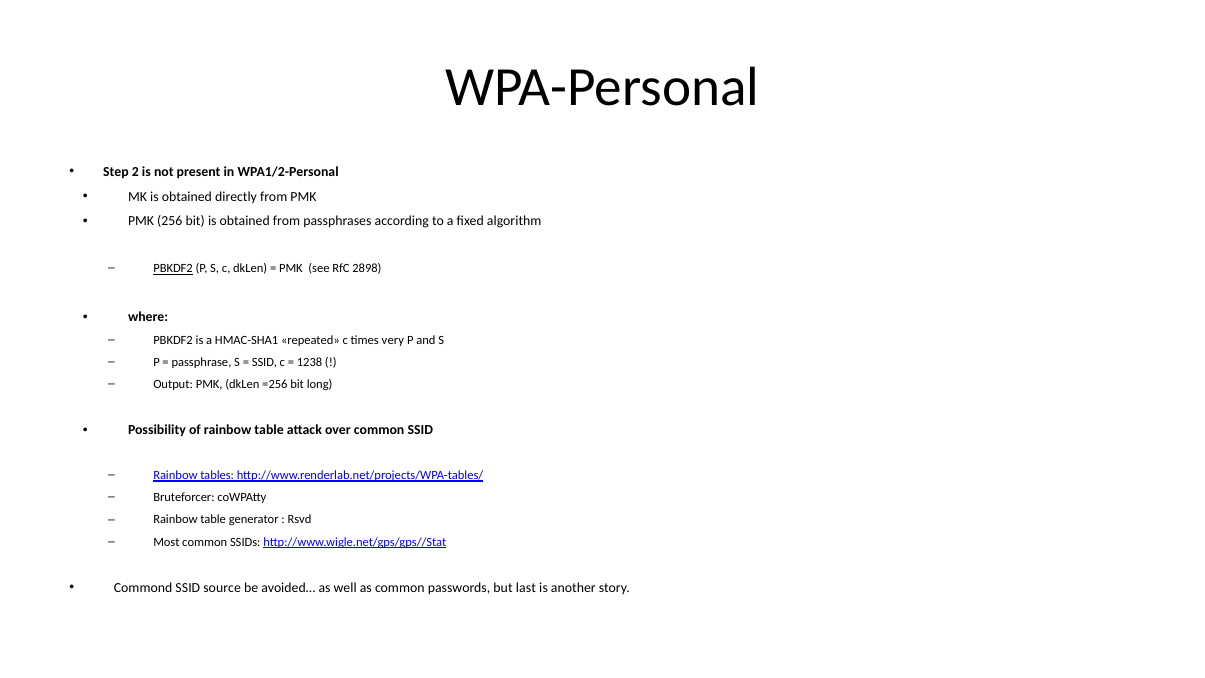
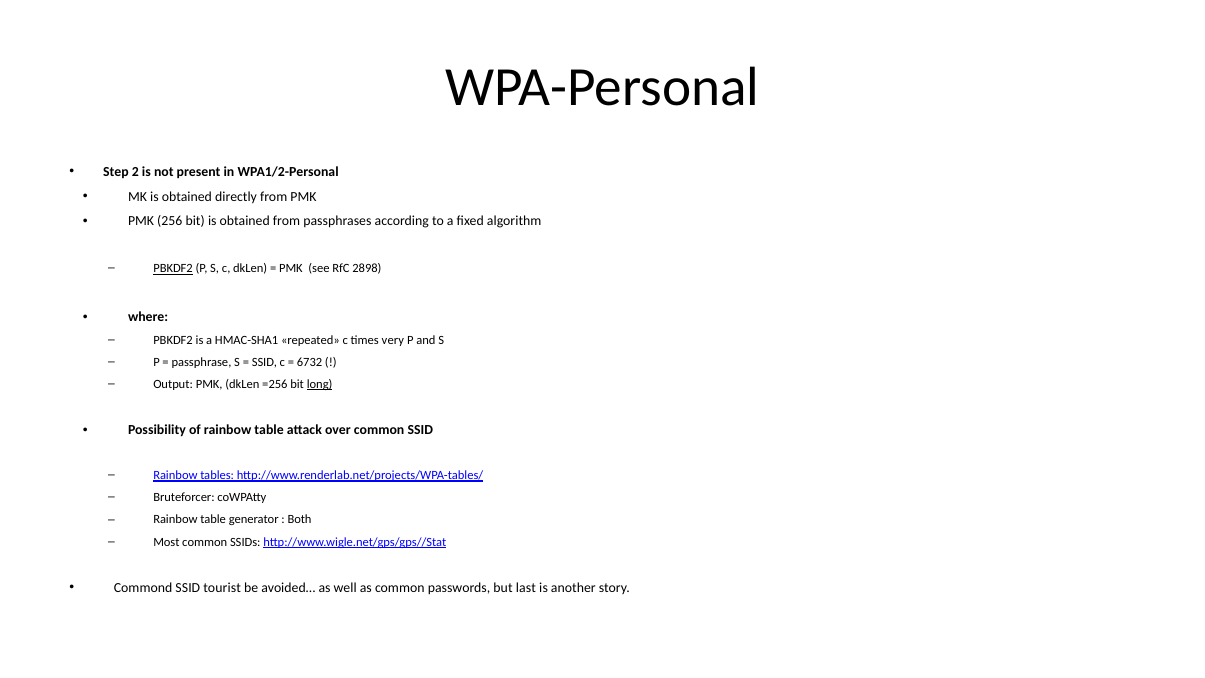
1238: 1238 -> 6732 (310, 362)
long underline: none -> present (320, 384)
Rsvd: Rsvd -> Both (300, 520)
source: source -> tourist (222, 588)
